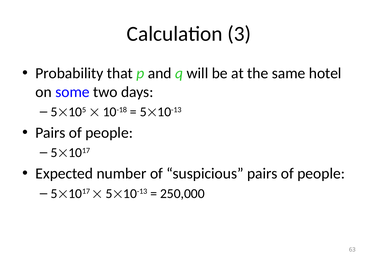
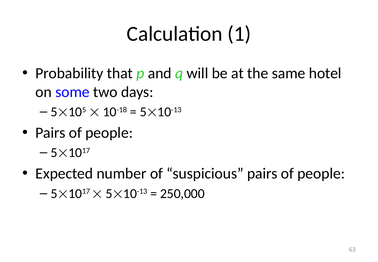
3: 3 -> 1 (239, 34)
